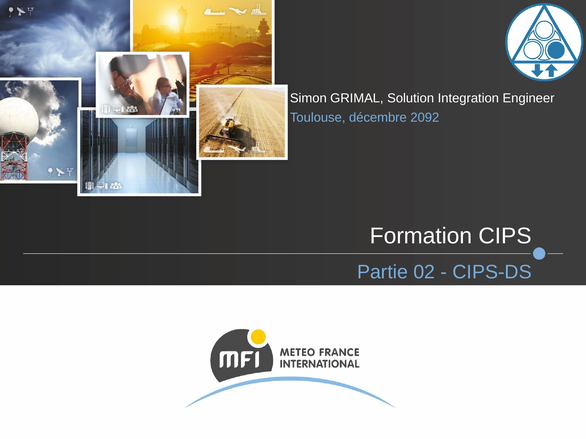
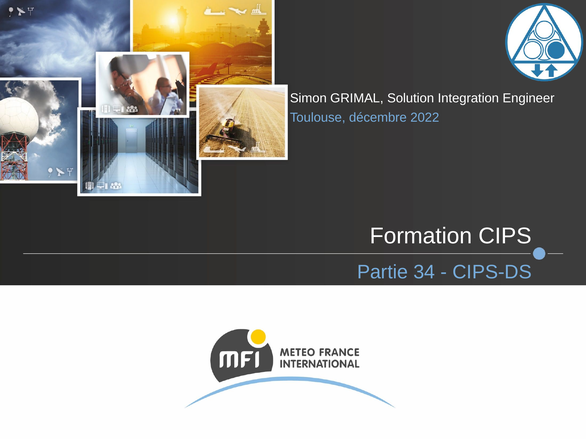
2092: 2092 -> 2022 (425, 118)
02: 02 -> 34 (424, 272)
